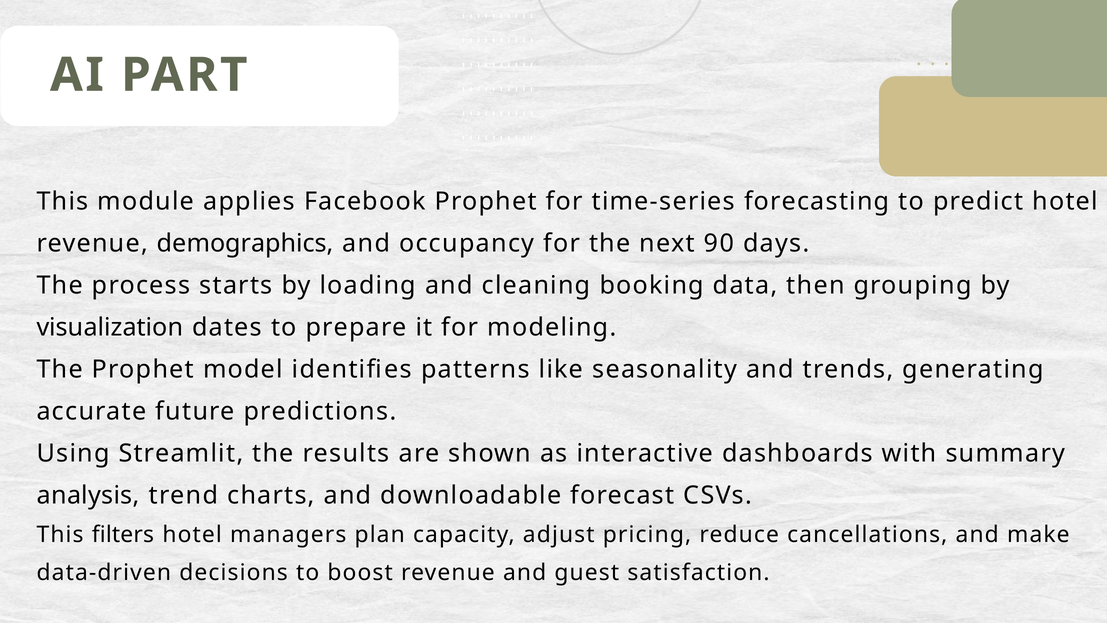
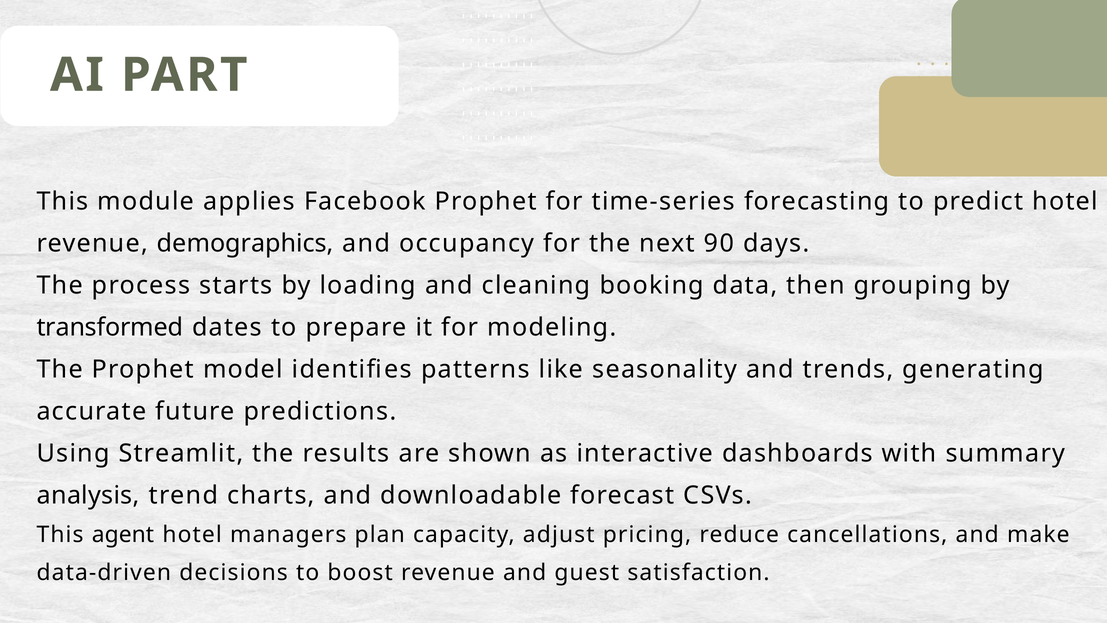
visualization: visualization -> transformed (110, 327)
filters: filters -> agent (123, 534)
